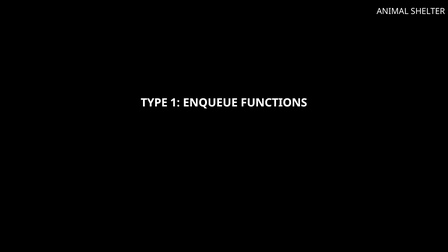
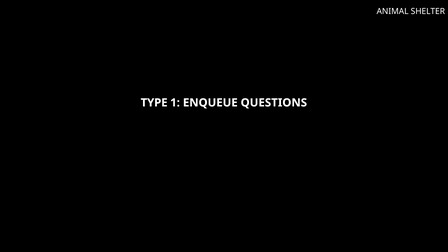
FUNCTIONS: FUNCTIONS -> QUESTIONS (274, 103)
